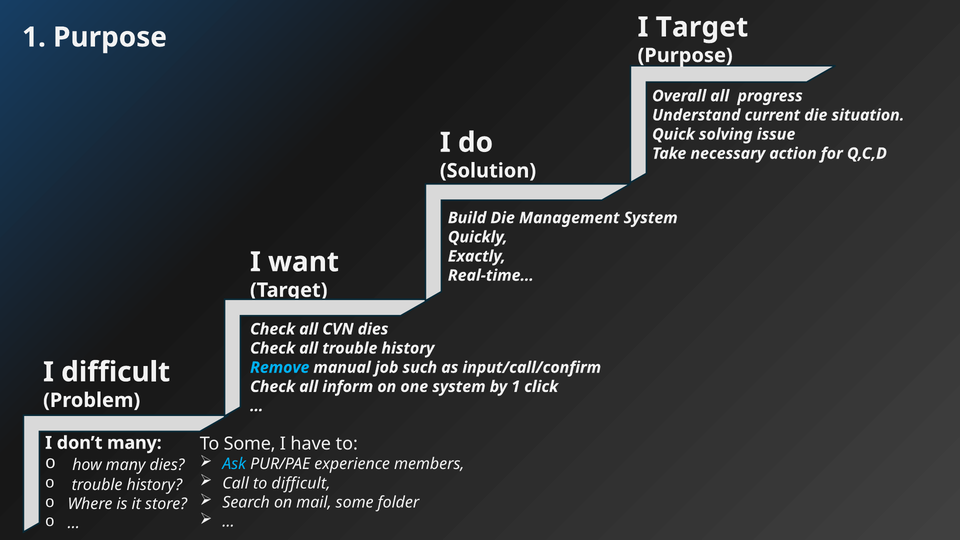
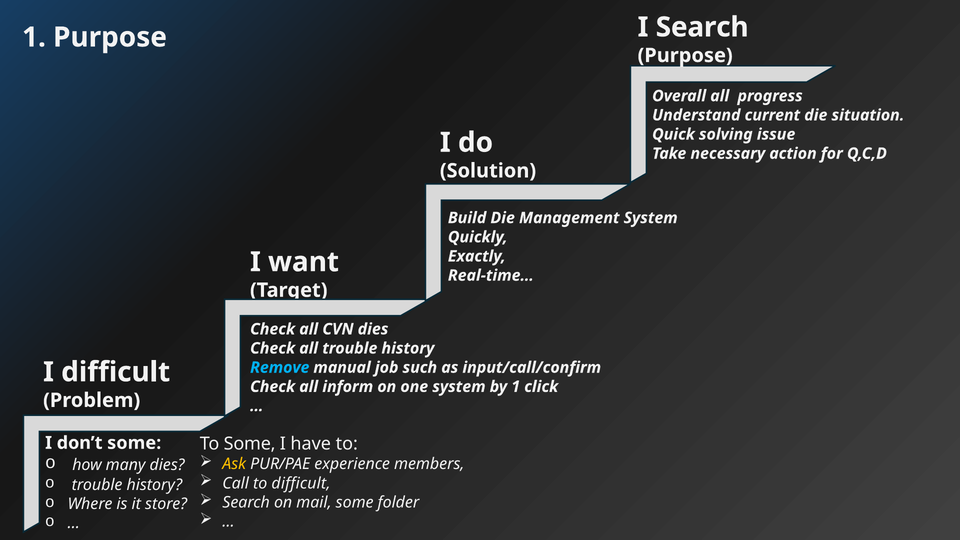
I Target: Target -> Search (702, 27)
don’t many: many -> some (134, 443)
Ask colour: light blue -> yellow (234, 464)
